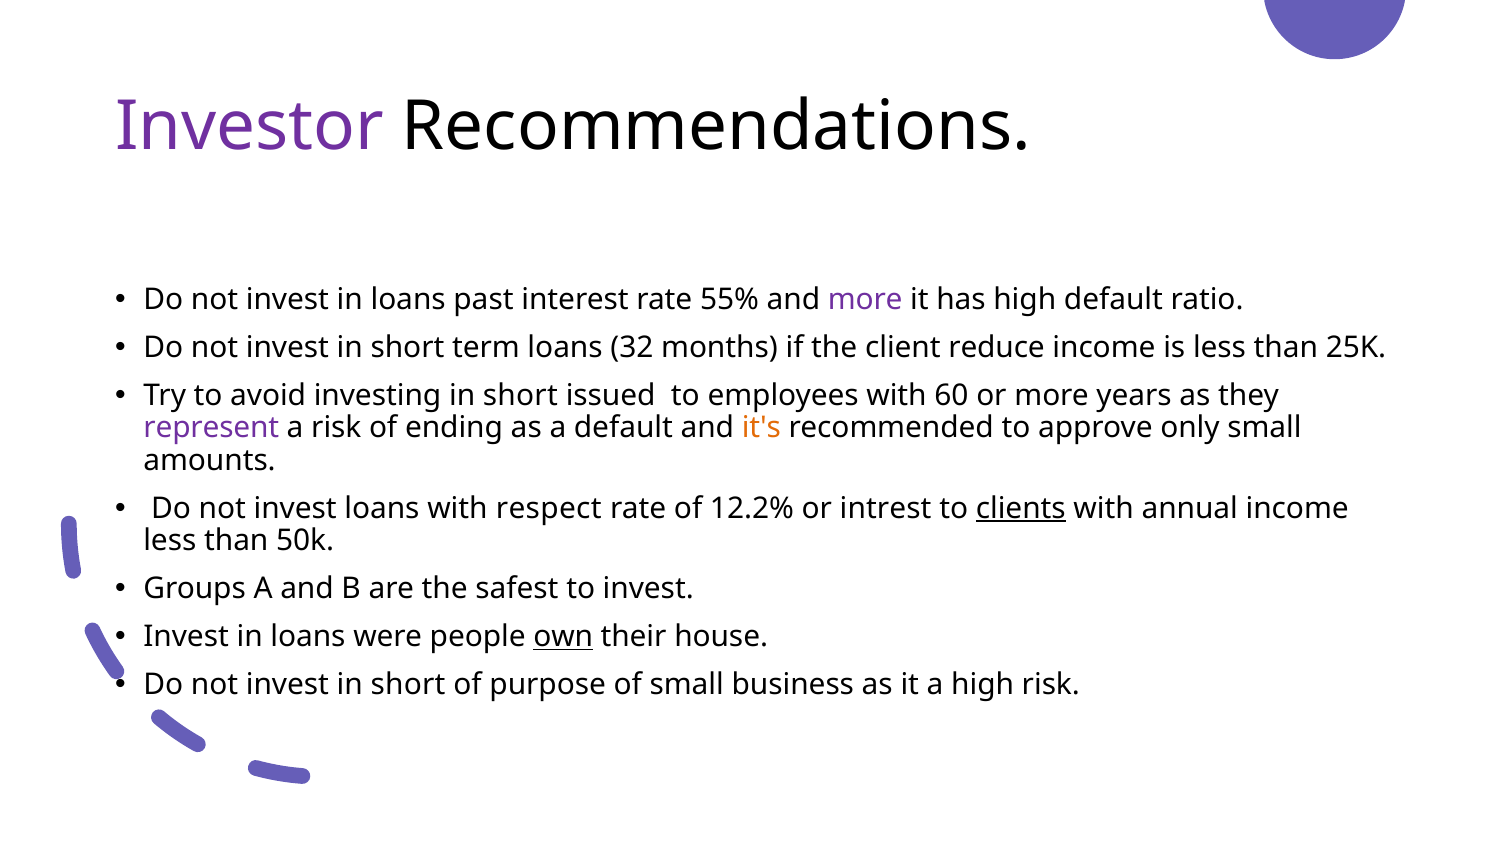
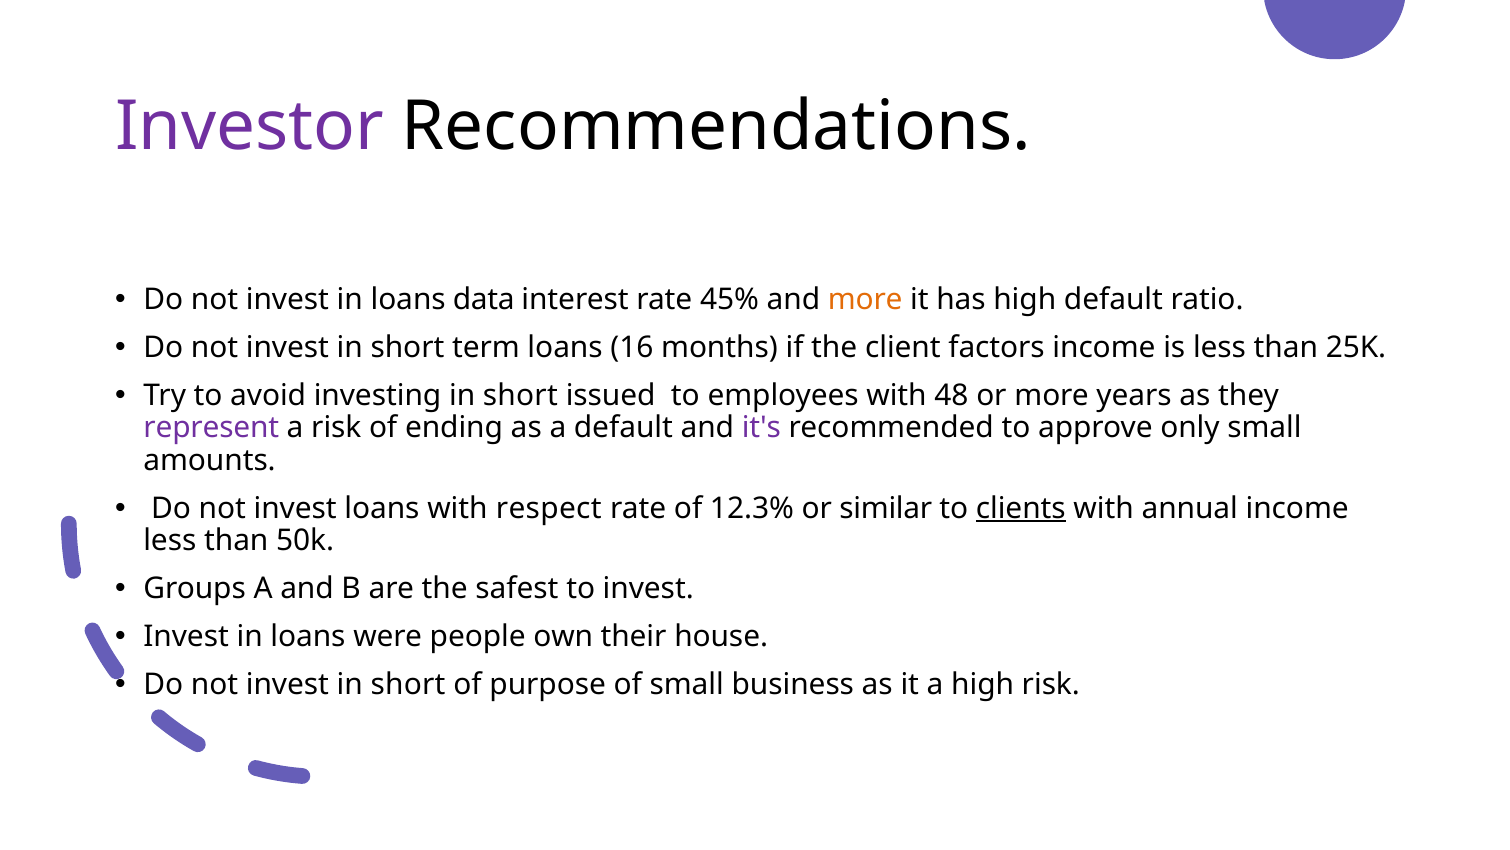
past: past -> data (484, 299)
55%: 55% -> 45% (730, 299)
more colour: purple -> orange (865, 299)
32: 32 -> 16 (632, 347)
reduce: reduce -> factors (997, 347)
60: 60 -> 48 (951, 395)
it's colour: orange -> purple (761, 428)
12.2%: 12.2% -> 12.3% (752, 508)
intrest: intrest -> similar (886, 508)
own underline: present -> none (563, 636)
